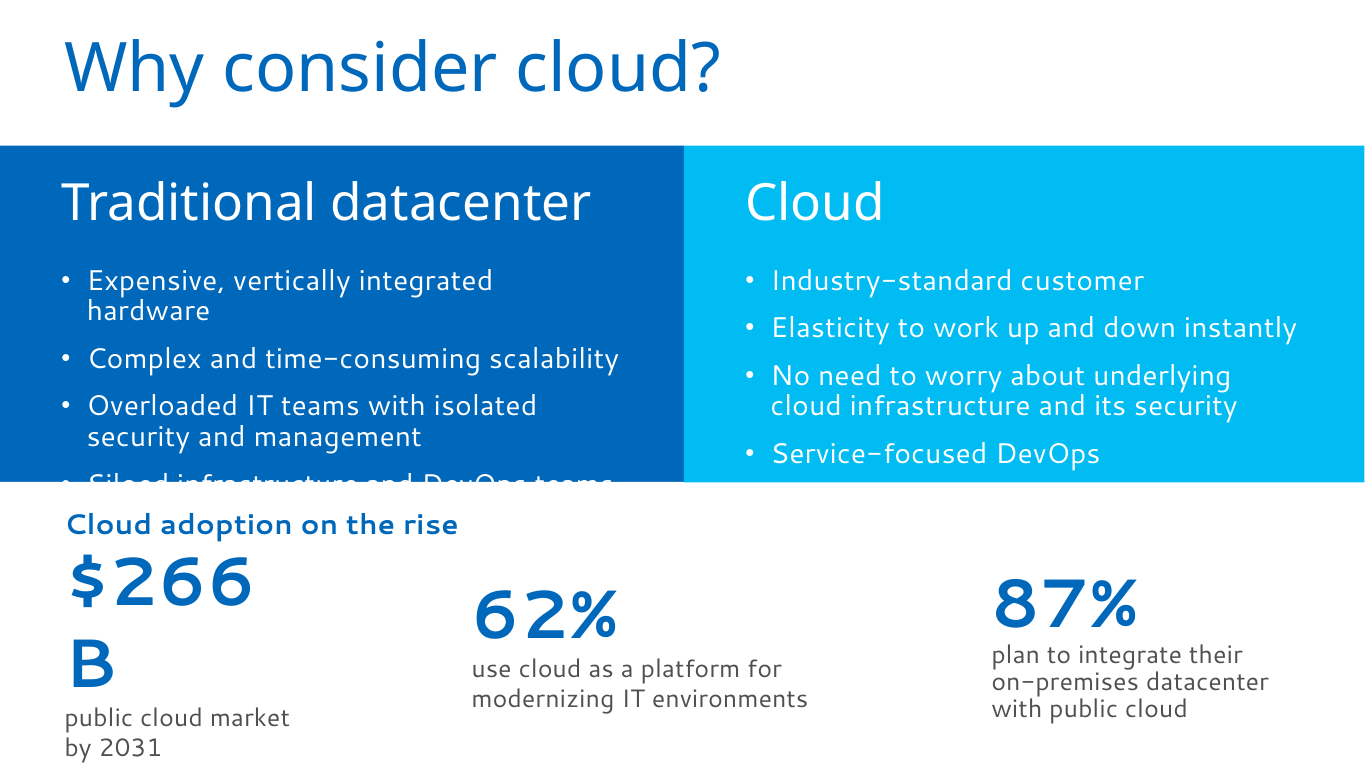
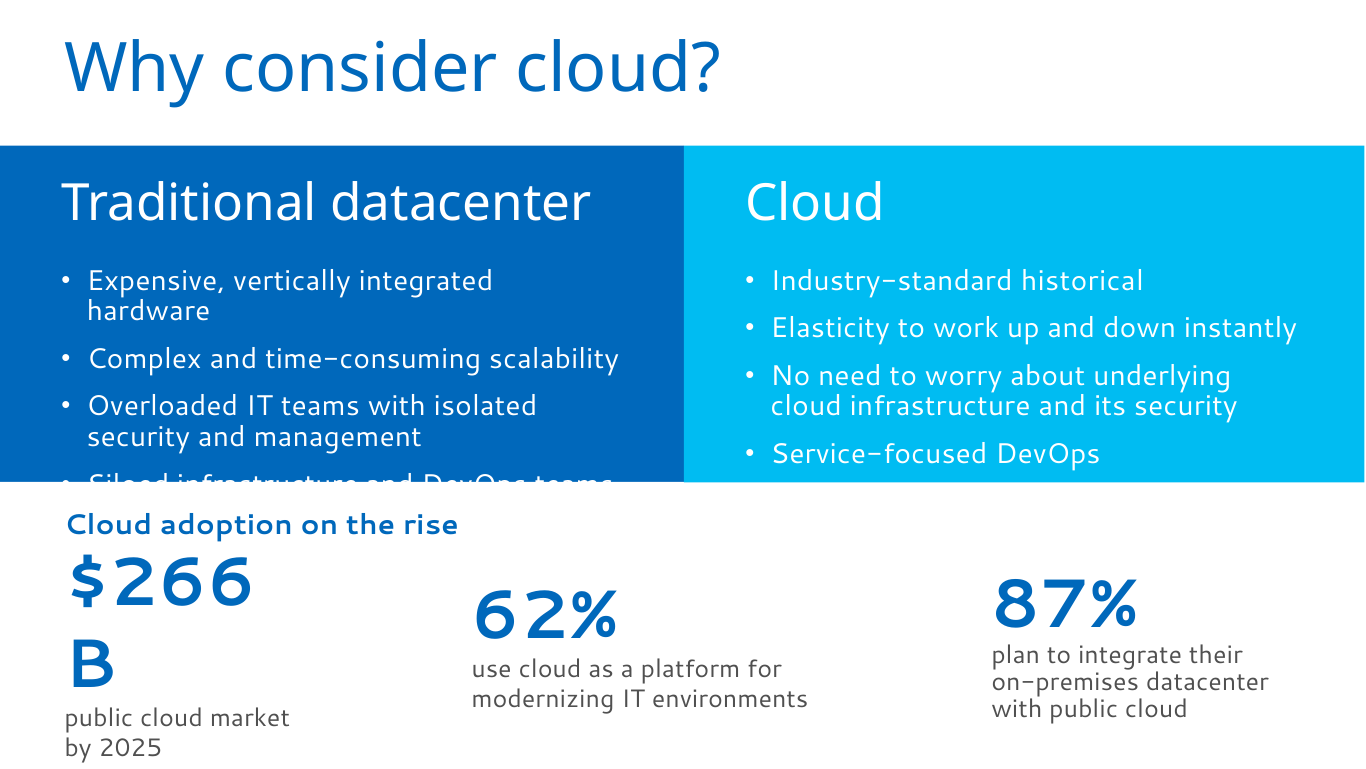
customer: customer -> historical (1082, 281)
2031: 2031 -> 2025 (130, 748)
